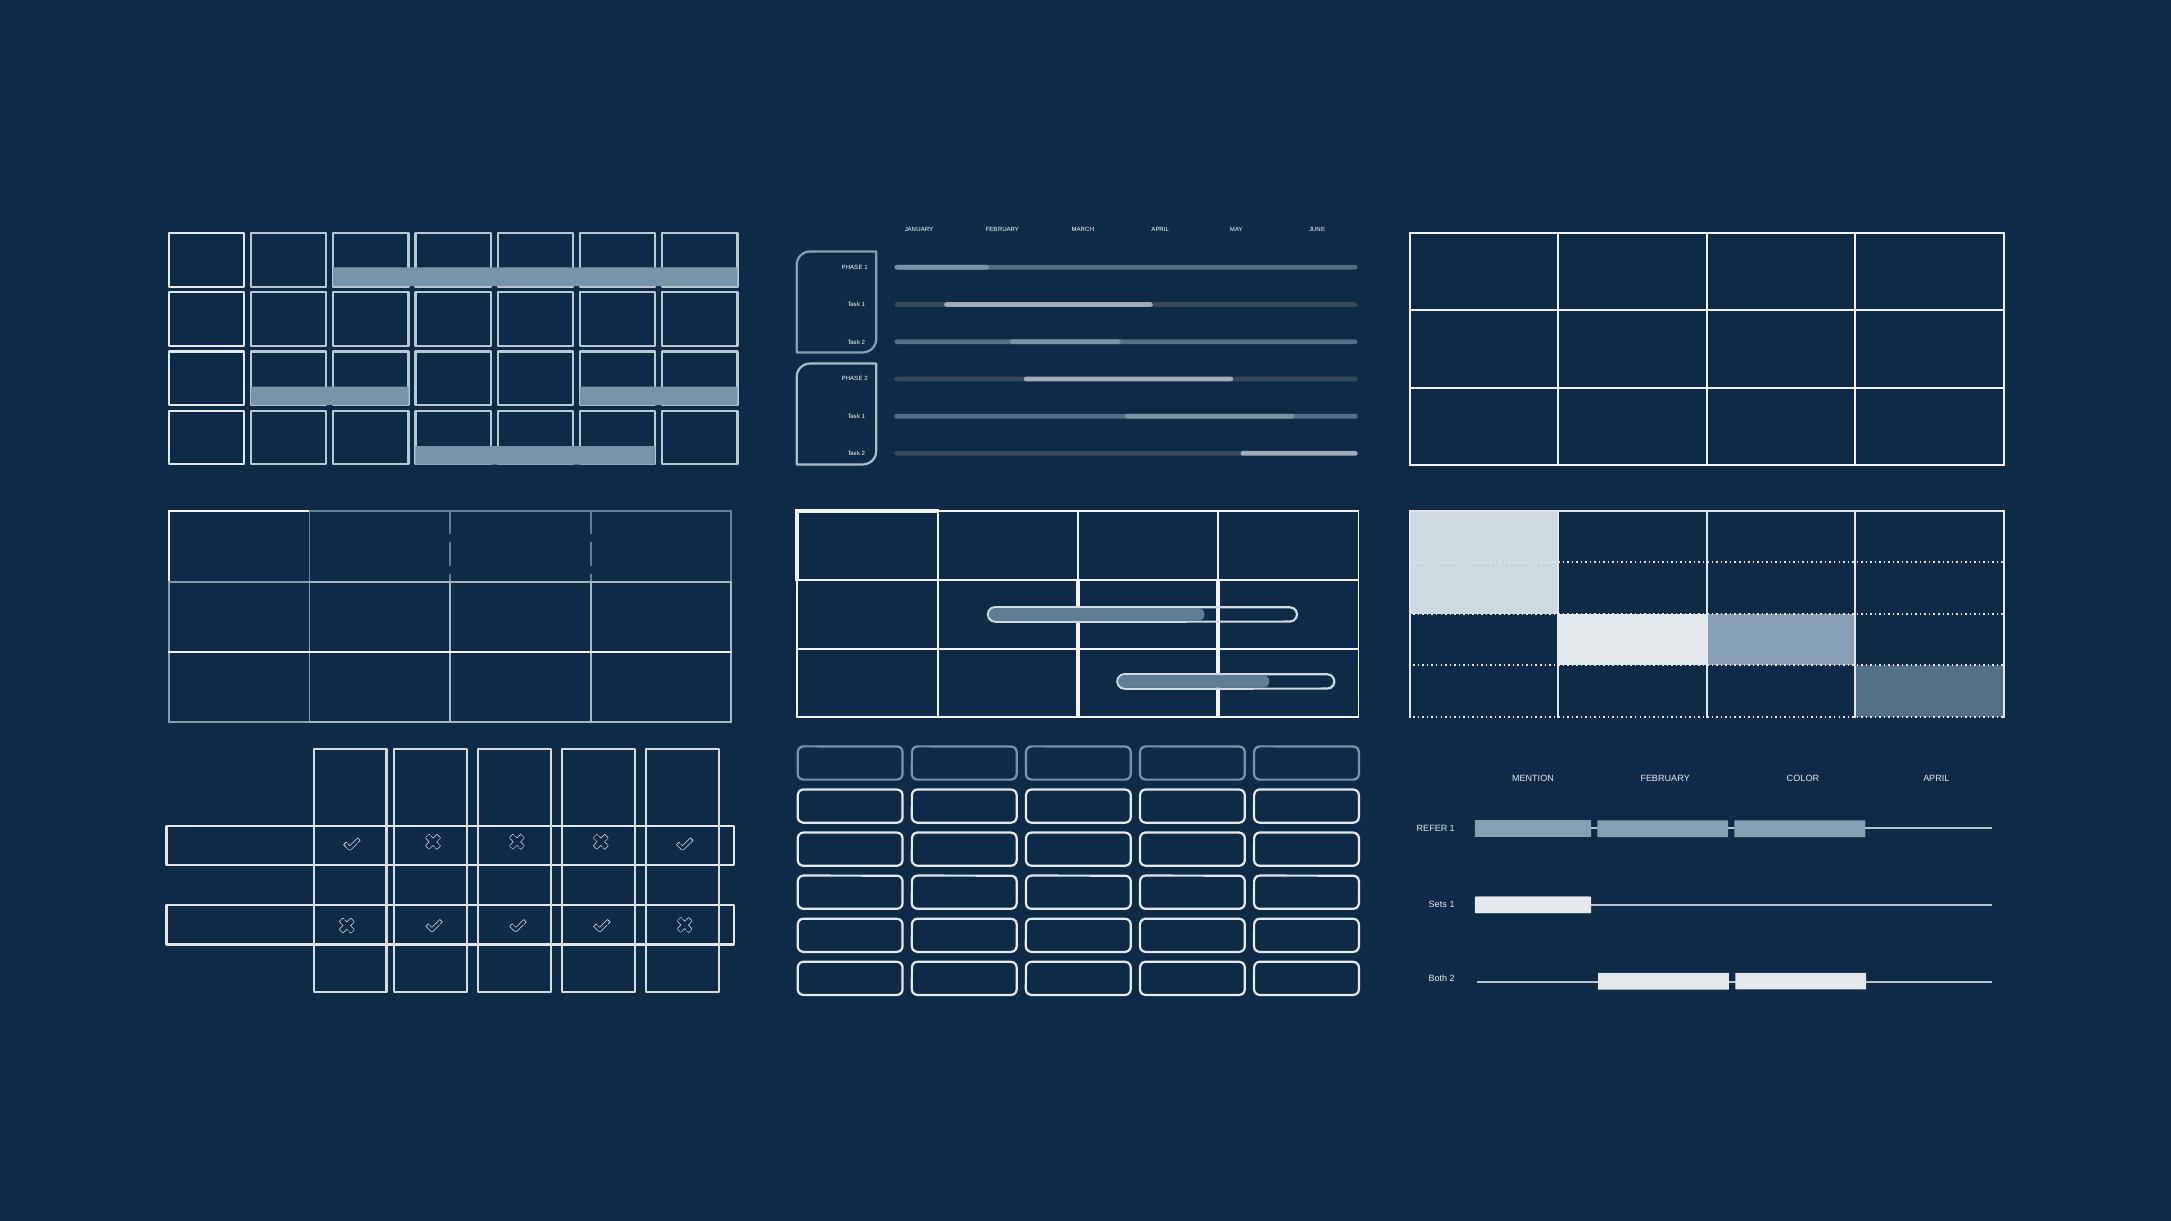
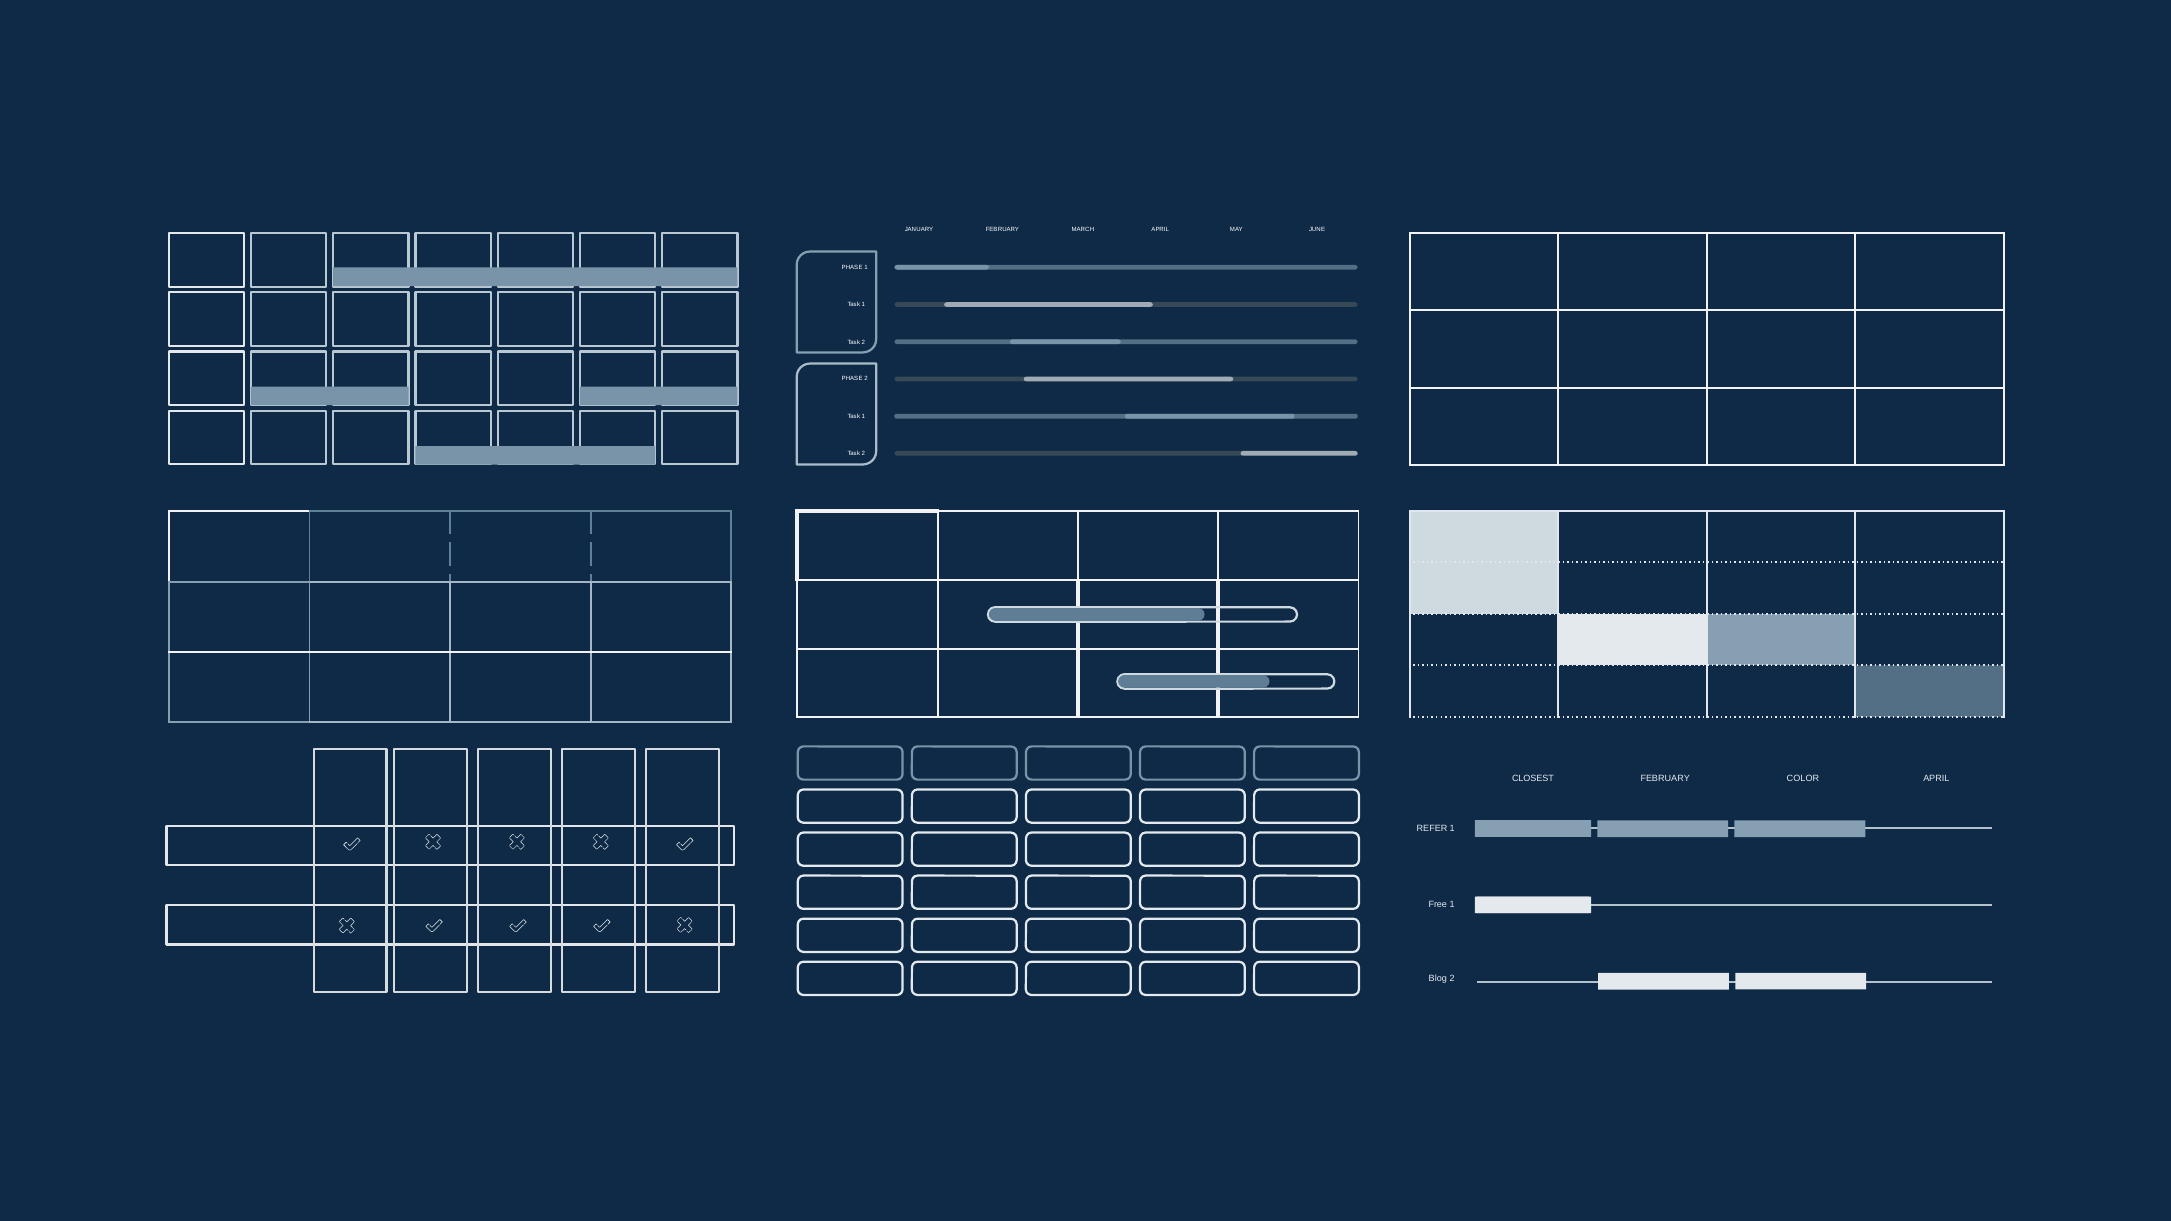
MENTION: MENTION -> CLOSEST (1533, 779)
Sets: Sets -> Free (1438, 904)
Both: Both -> Blog (1438, 979)
